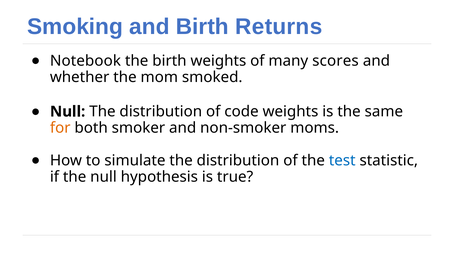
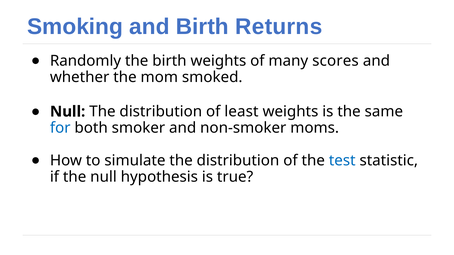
Notebook: Notebook -> Randomly (86, 61)
code: code -> least (241, 112)
for colour: orange -> blue (60, 128)
